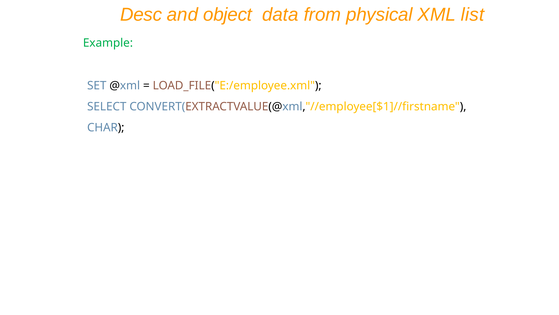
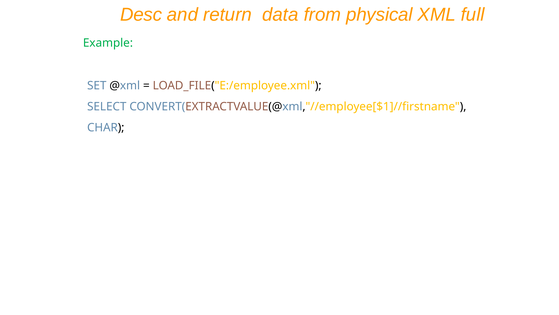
object: object -> return (228, 15)
list: list -> full (473, 15)
